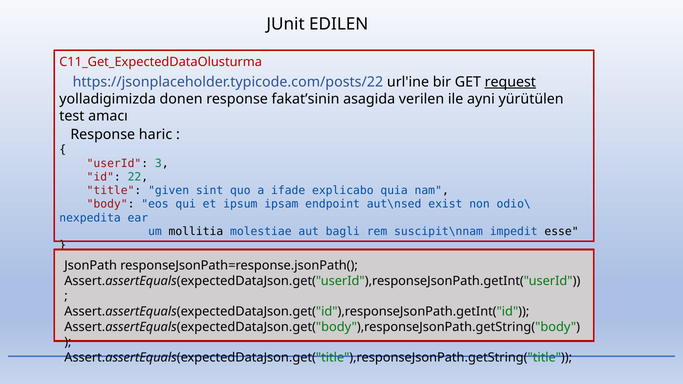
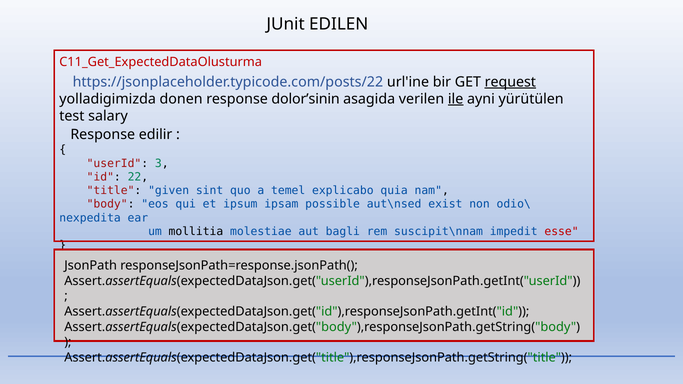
fakat’sinin: fakat’sinin -> dolor’sinin (306, 99)
ile underline: none -> present (456, 99)
amacı: amacı -> salary (108, 116)
haric: haric -> edilir (156, 135)
ifade: ifade -> temel (288, 191)
endpoint: endpoint -> possible (333, 204)
esse colour: black -> red (562, 232)
